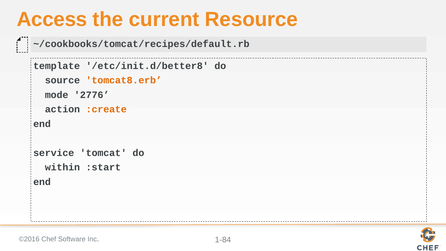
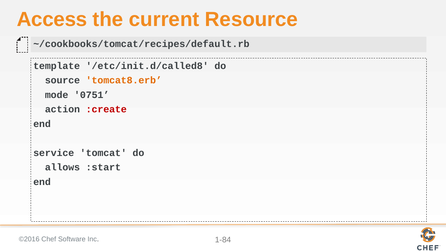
/etc/init.d/better8: /etc/init.d/better8 -> /etc/init.d/called8 (147, 66)
2776: 2776 -> 0751 (92, 95)
:create colour: orange -> red (106, 109)
within: within -> allows (62, 167)
